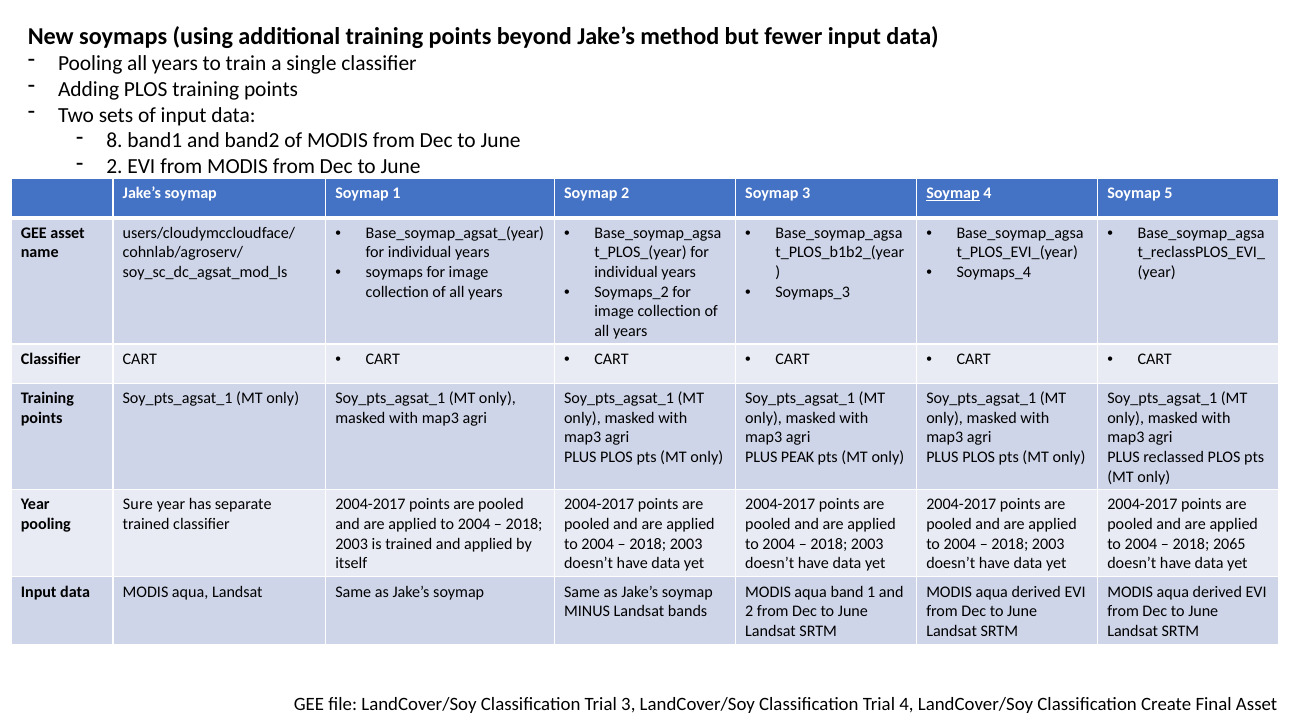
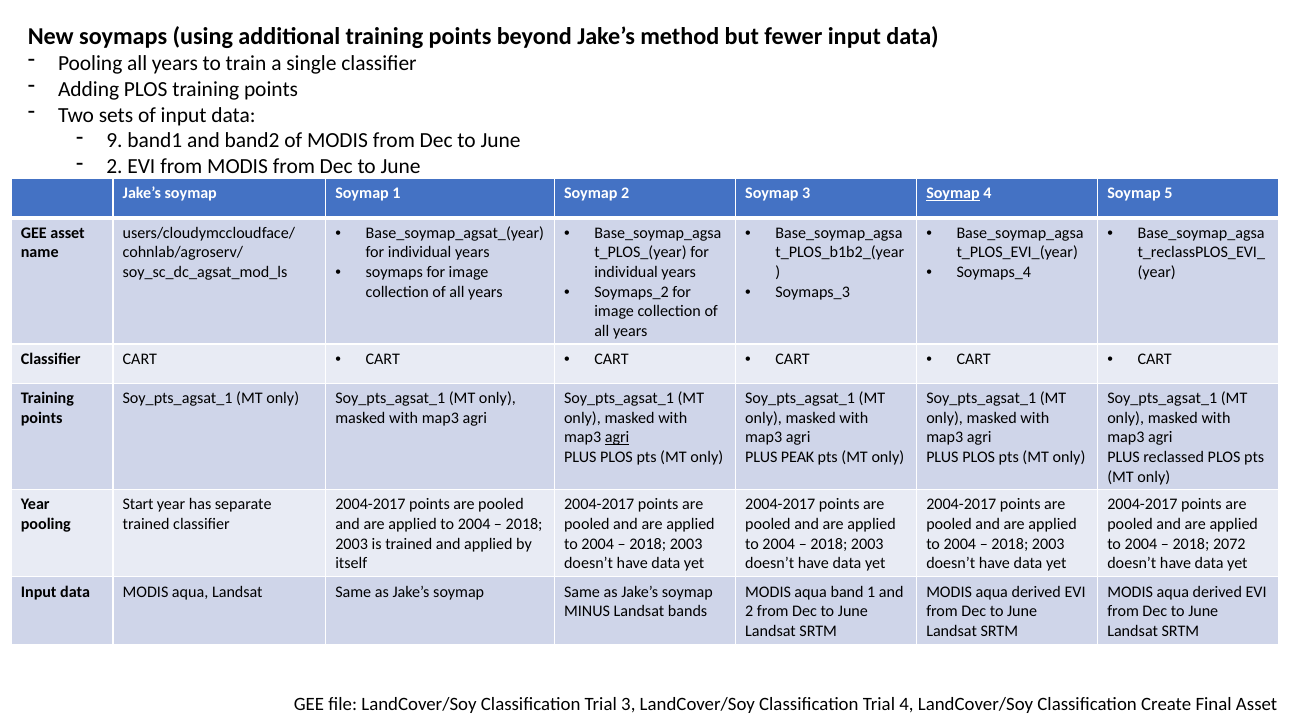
8: 8 -> 9 (115, 141)
agri underline: none -> present (617, 437)
Sure: Sure -> Start (138, 504)
2065: 2065 -> 2072 (1229, 544)
